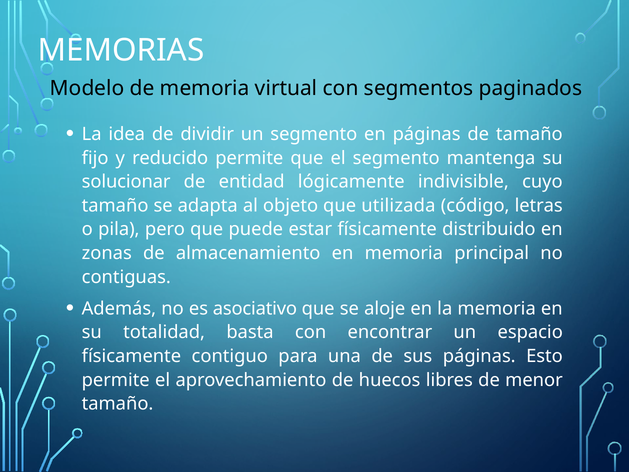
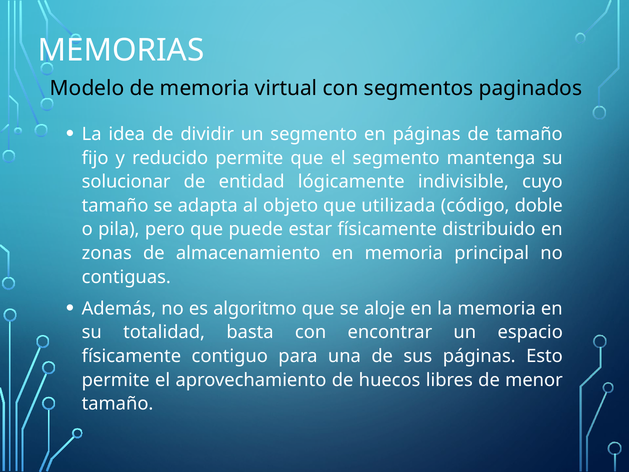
letras: letras -> doble (539, 206)
asociativo: asociativo -> algoritmo (255, 308)
